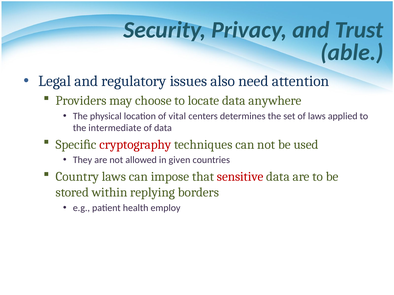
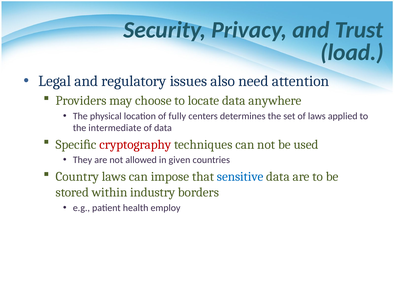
able: able -> load (352, 52)
vital: vital -> fully (177, 116)
sensitive colour: red -> blue (240, 177)
replying: replying -> industry (153, 193)
